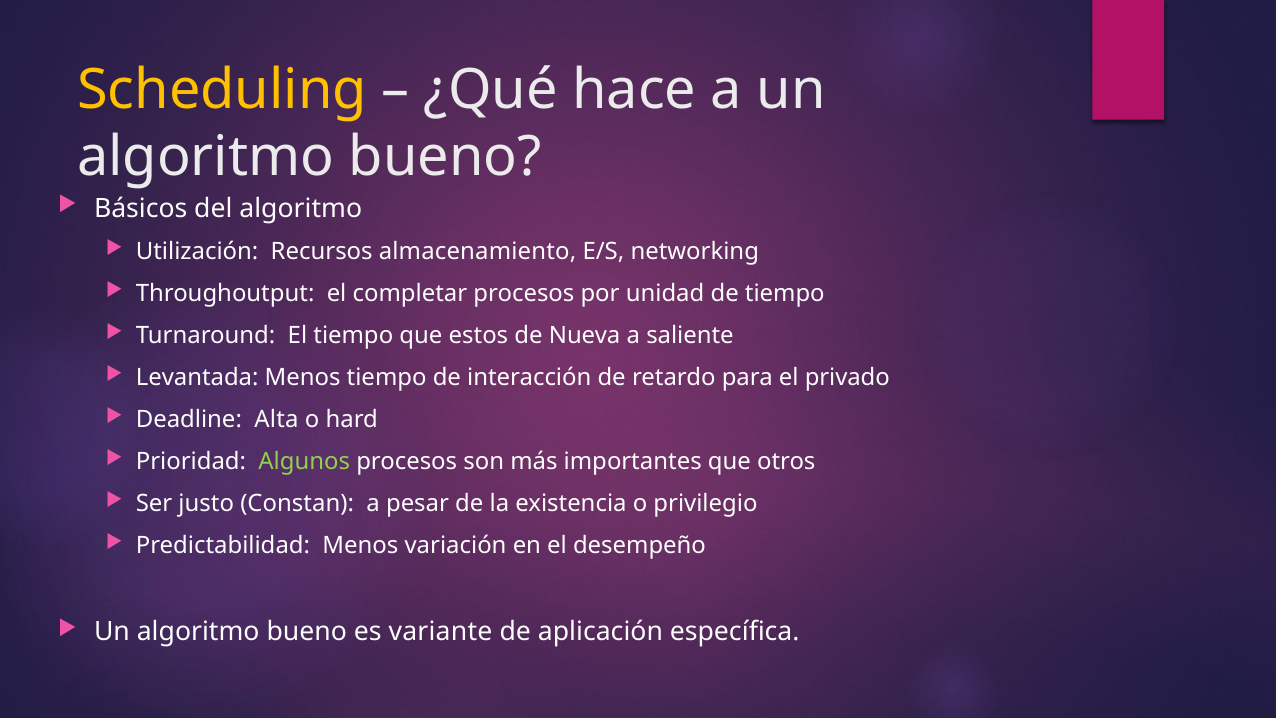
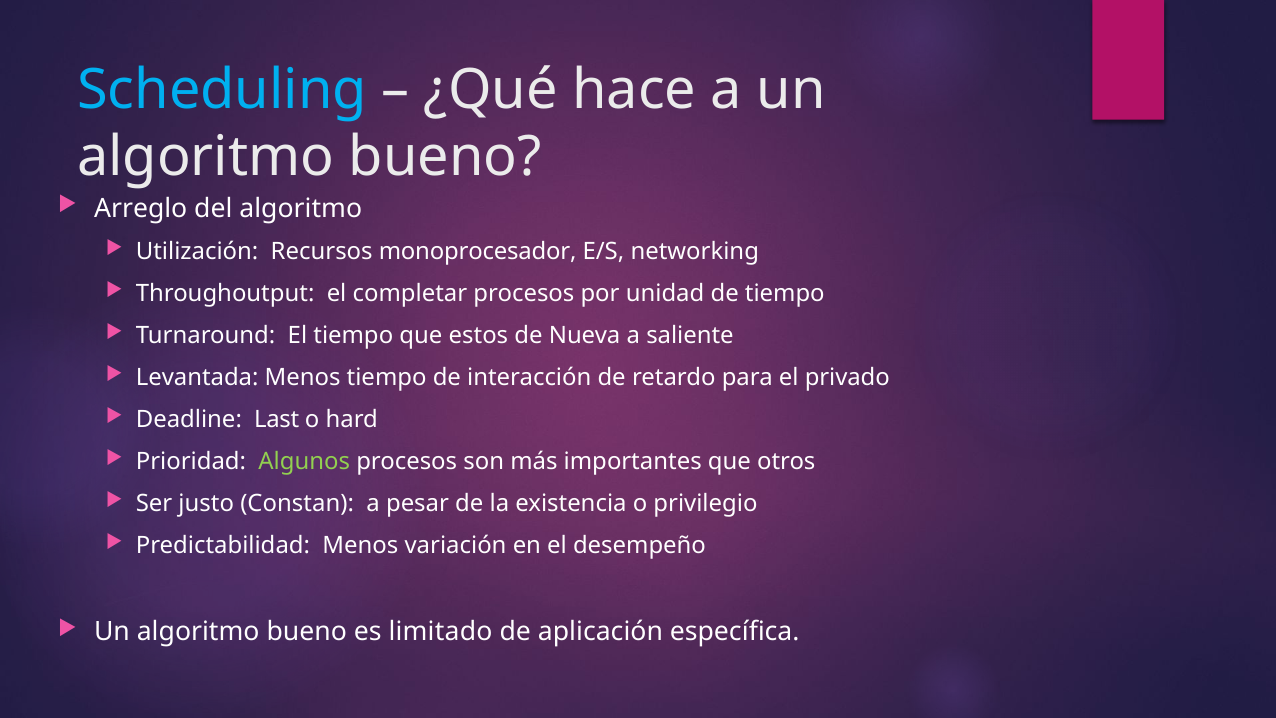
Scheduling colour: yellow -> light blue (222, 90)
Básicos: Básicos -> Arreglo (141, 208)
almacenamiento: almacenamiento -> monoprocesador (478, 252)
Alta: Alta -> Last (277, 420)
variante: variante -> limitado (440, 632)
